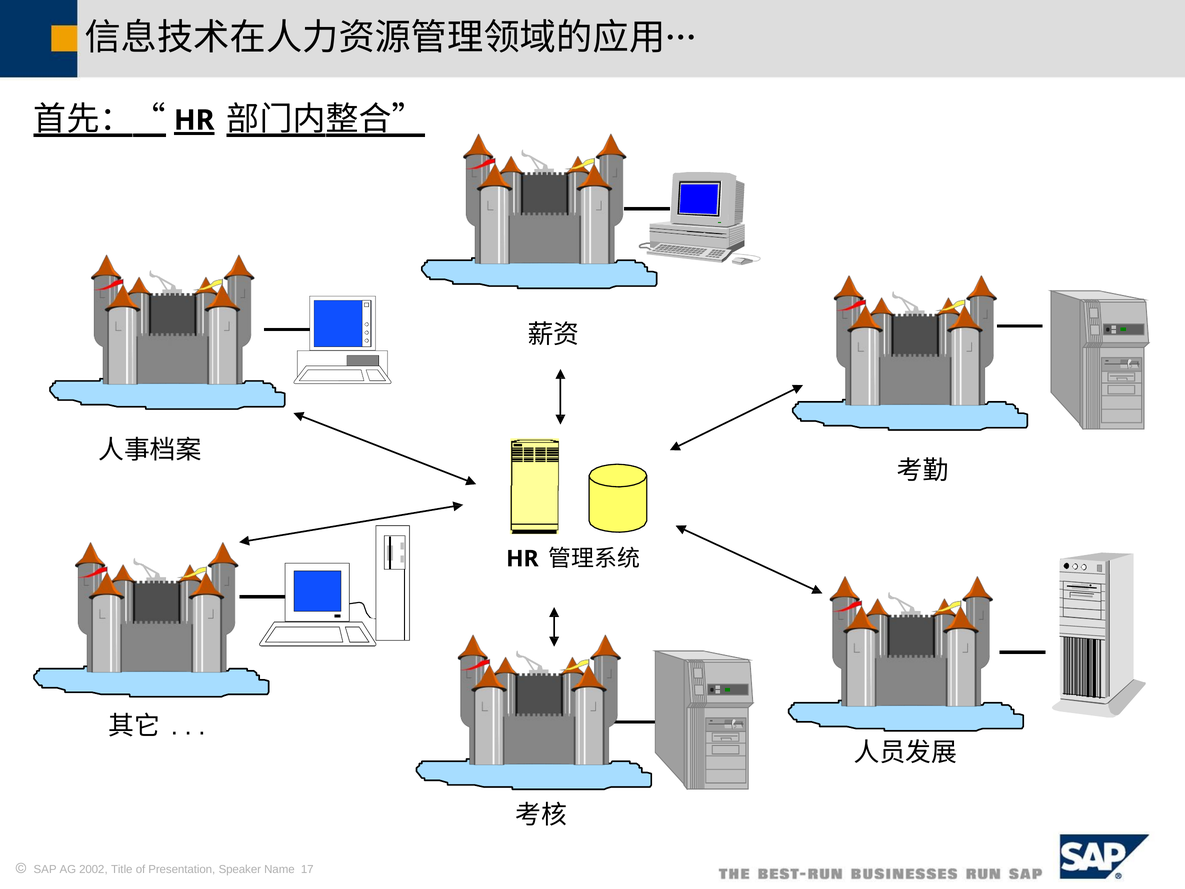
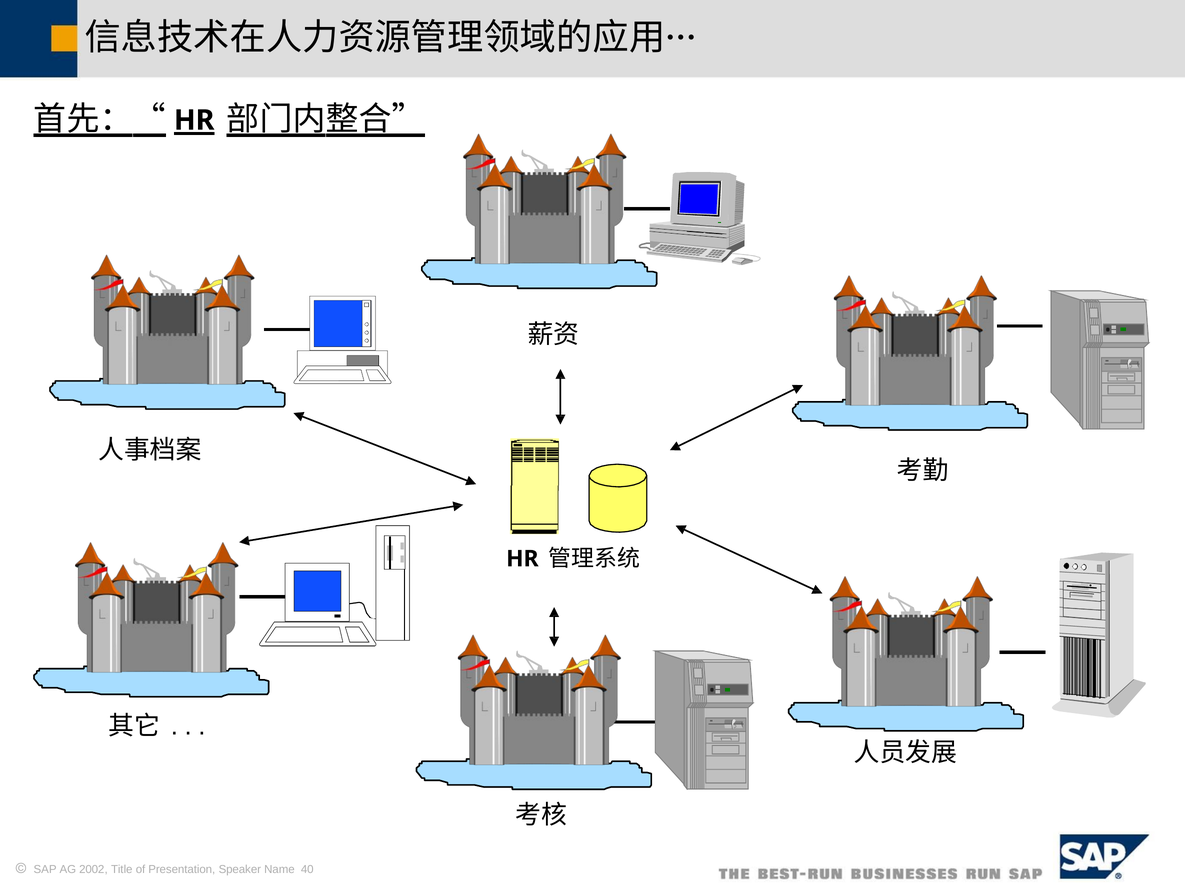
17: 17 -> 40 (307, 869)
